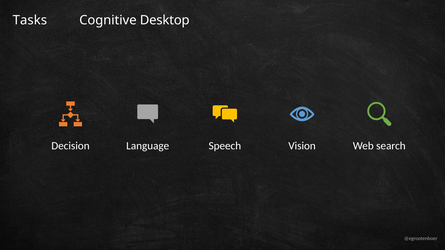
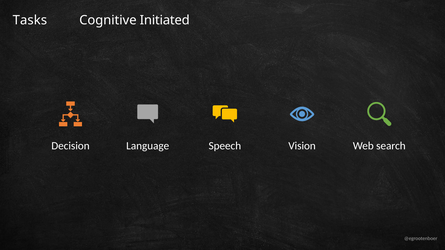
Desktop: Desktop -> Initiated (165, 20)
